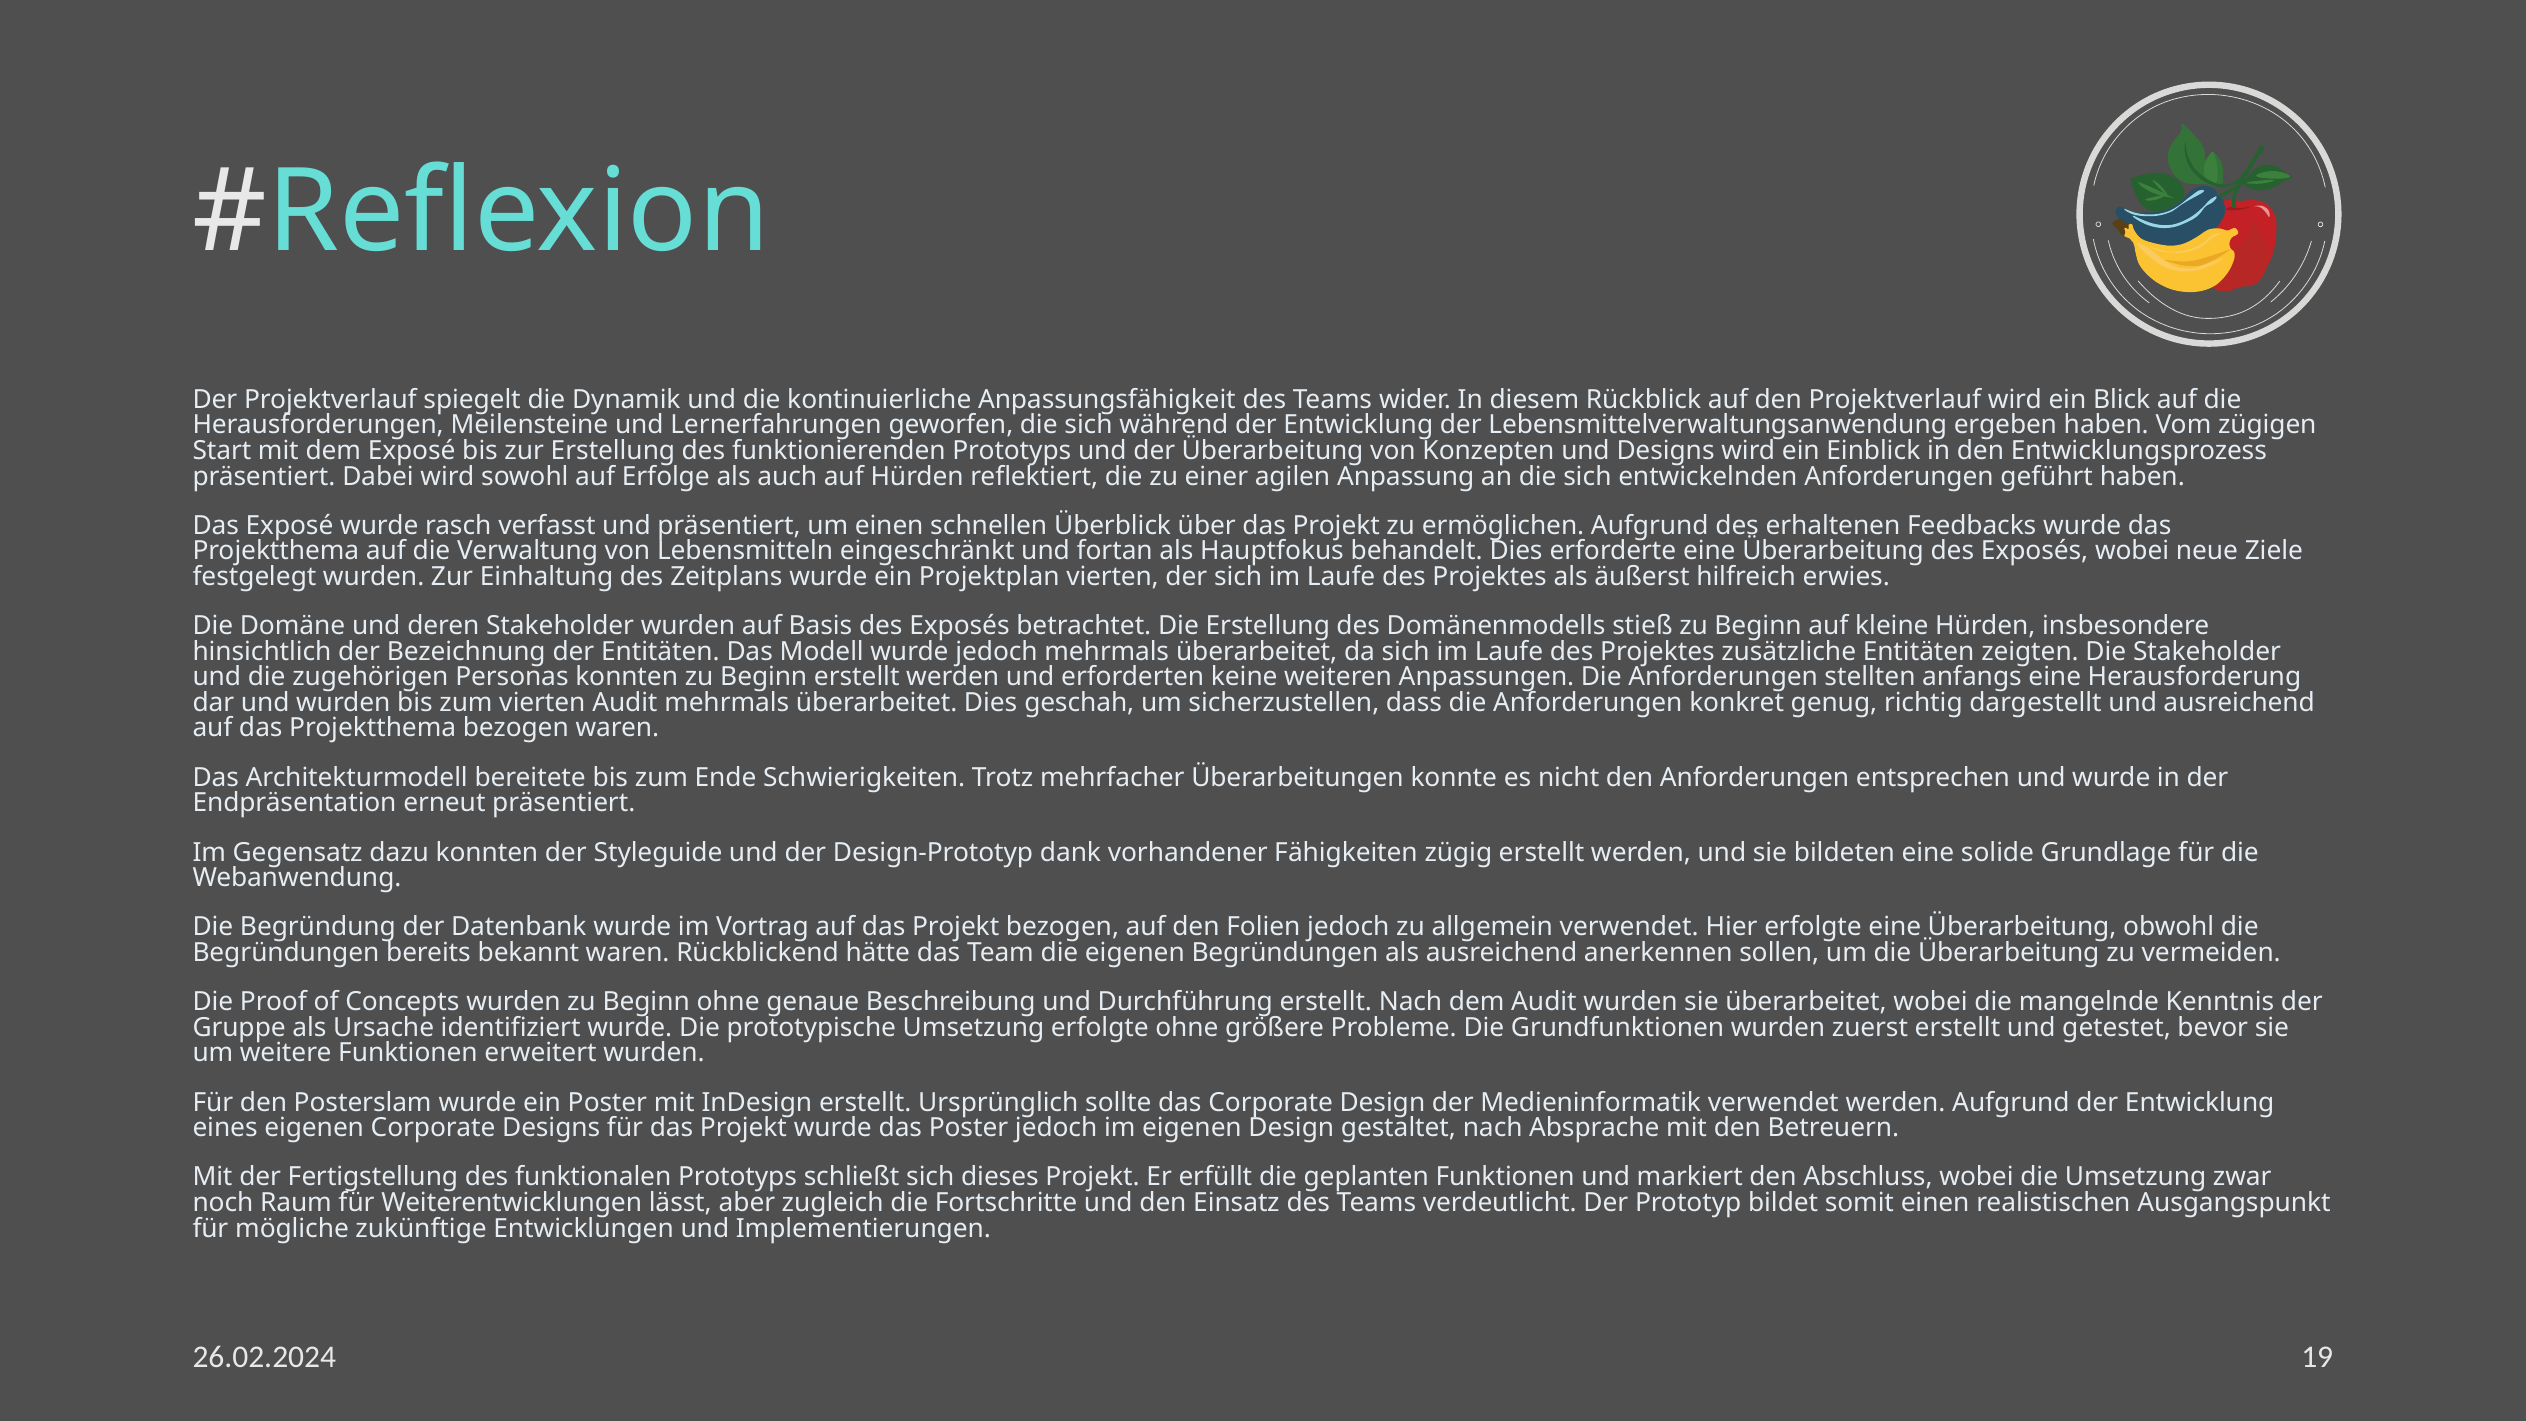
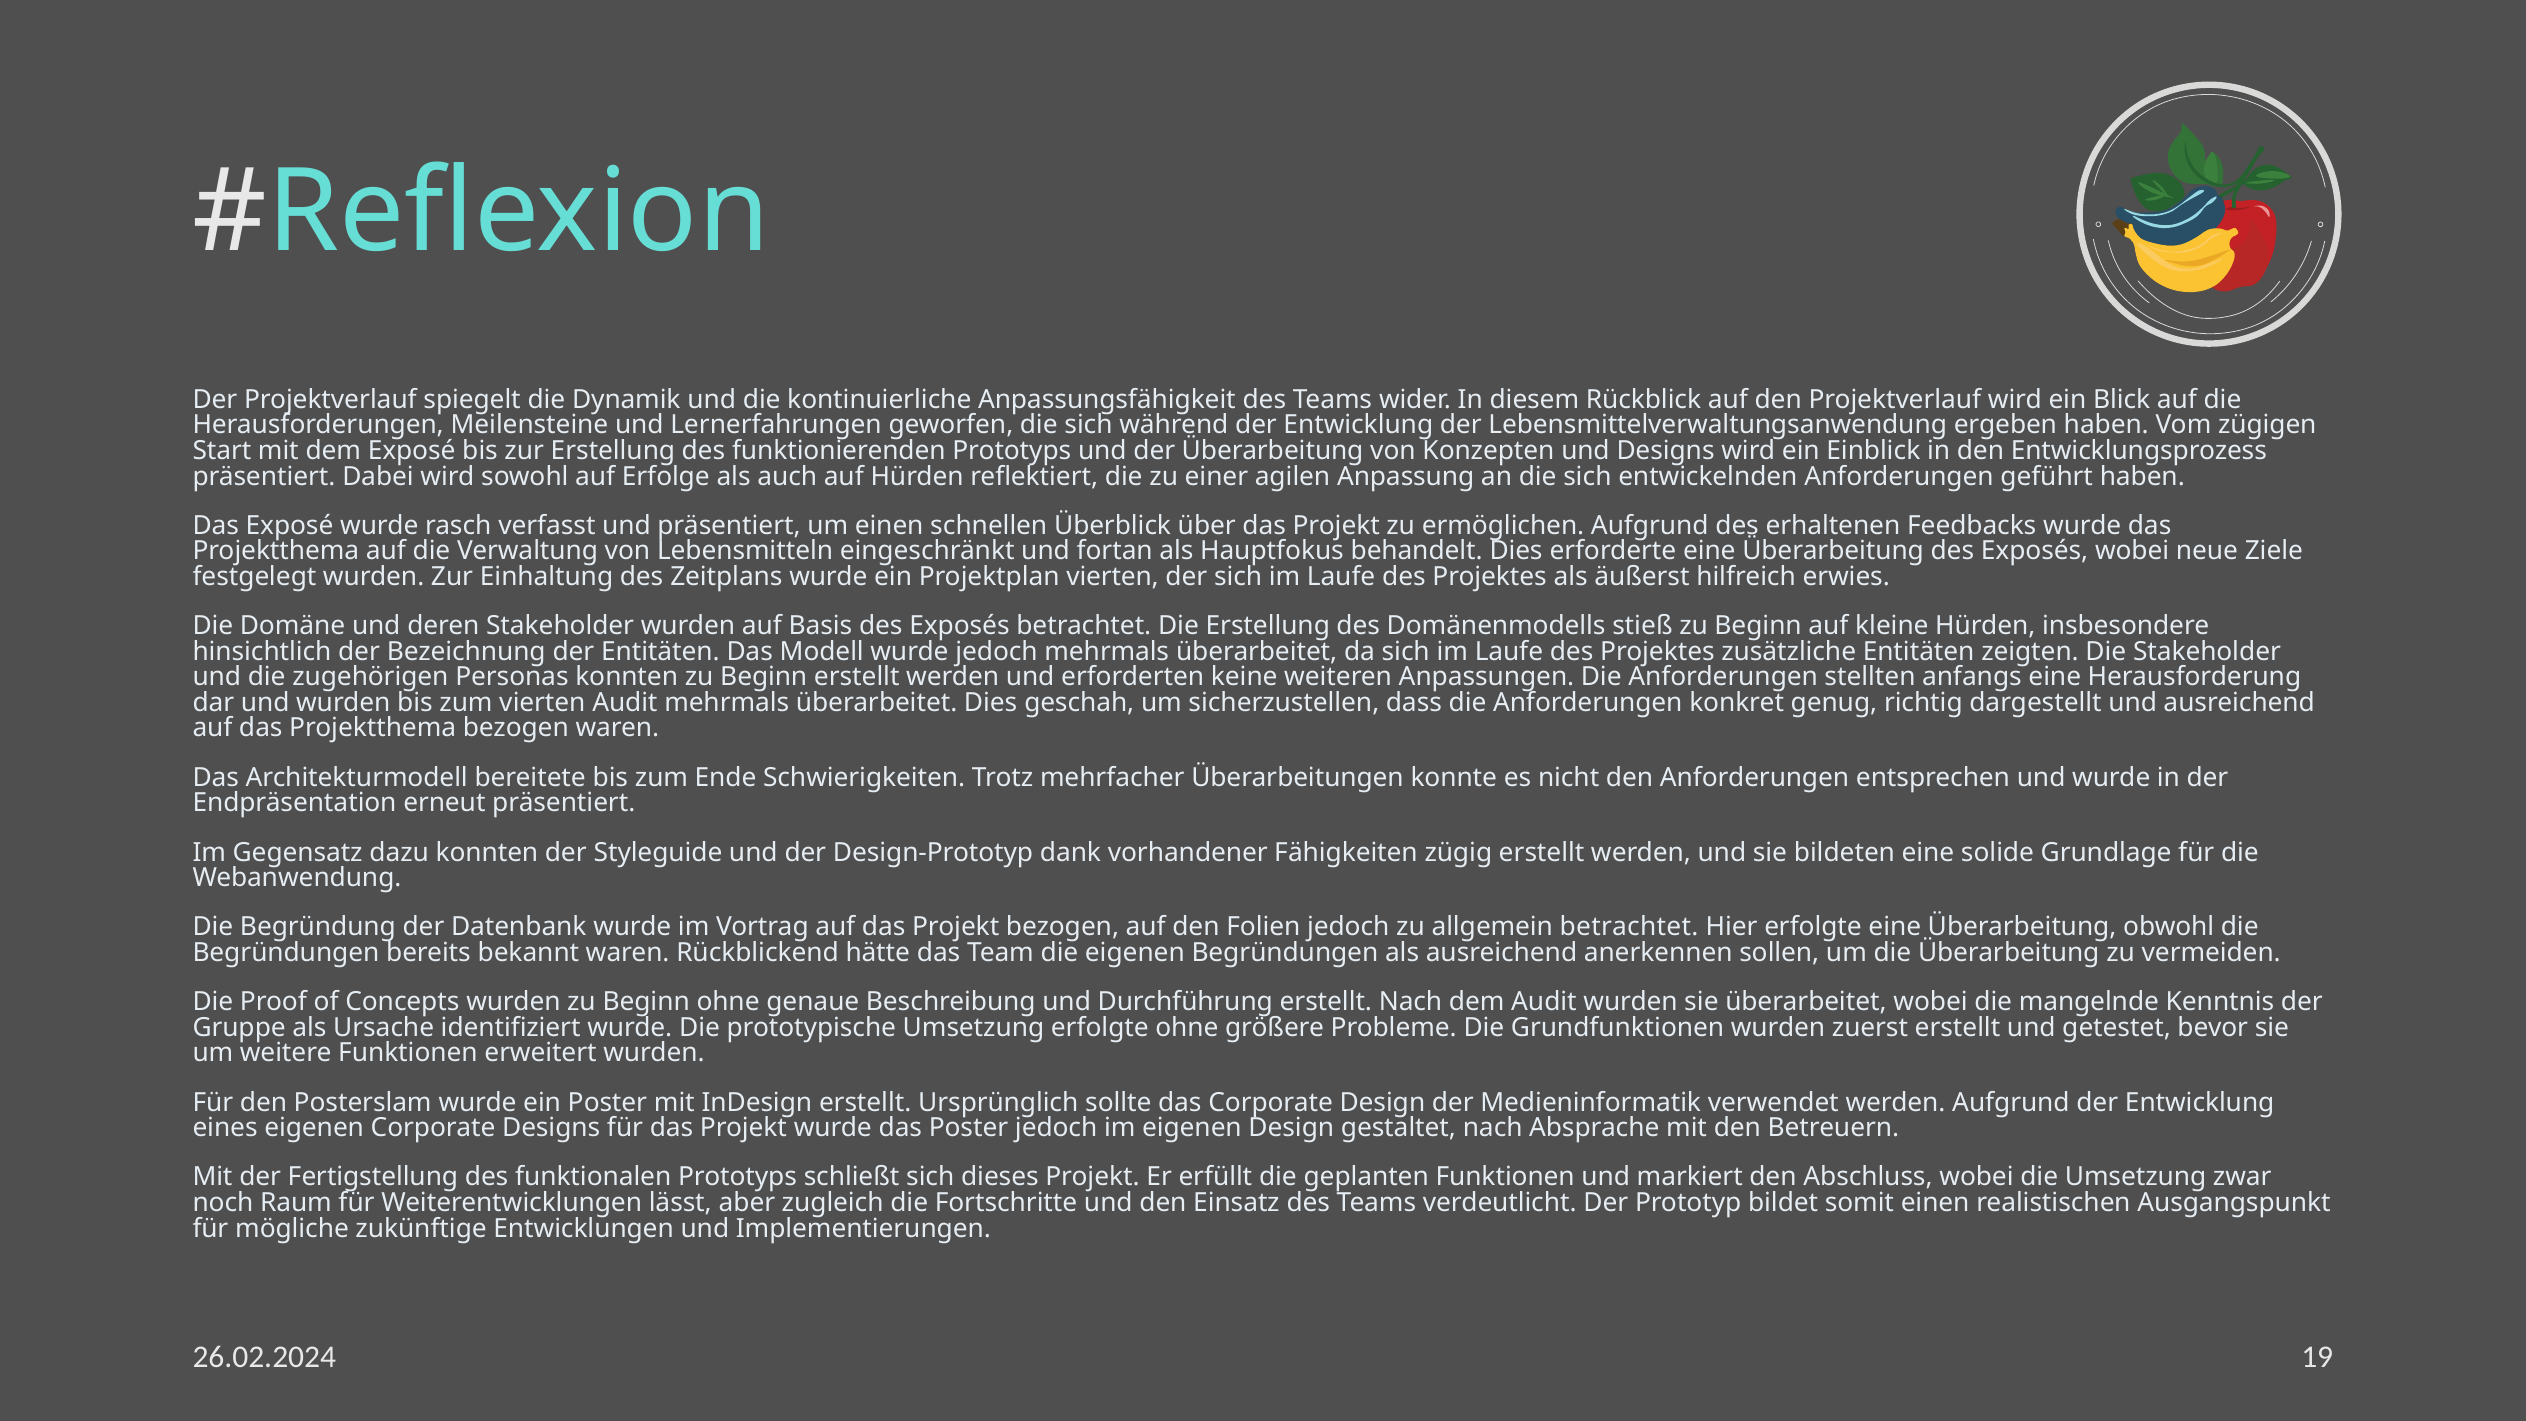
allgemein verwendet: verwendet -> betrachtet (1629, 927)
